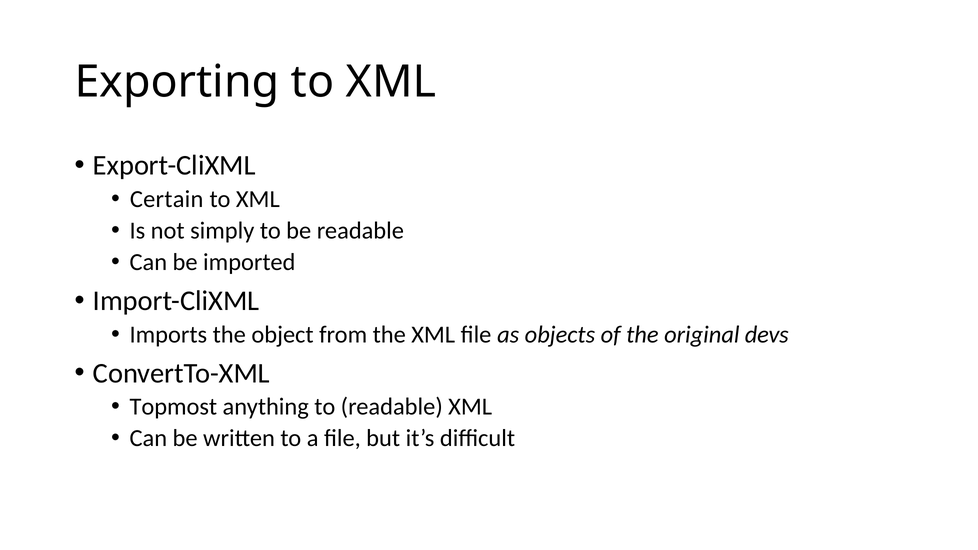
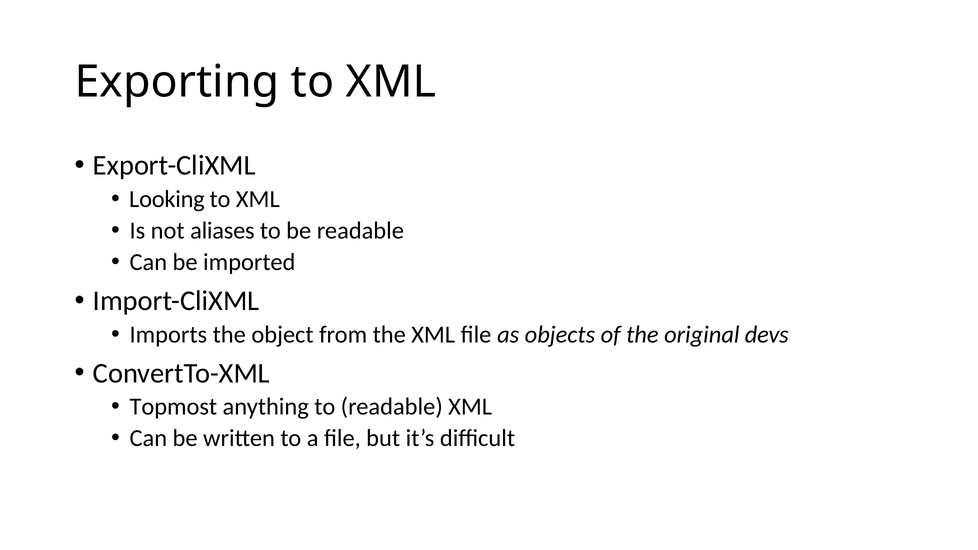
Certain: Certain -> Looking (167, 199)
simply: simply -> aliases (222, 231)
